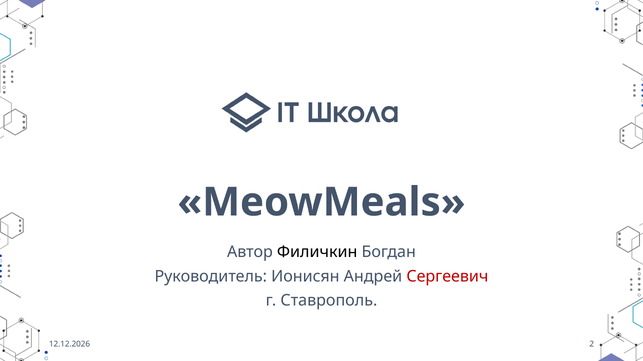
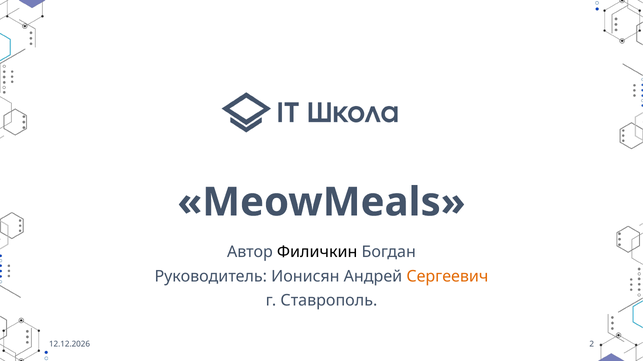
Сергеевич colour: red -> orange (447, 277)
